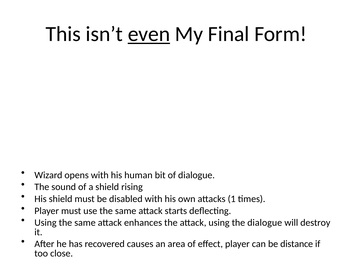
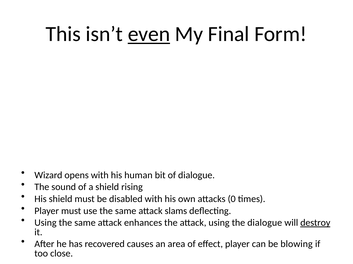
1: 1 -> 0 (232, 199)
starts: starts -> slams (176, 211)
destroy underline: none -> present (315, 223)
distance: distance -> blowing (297, 245)
